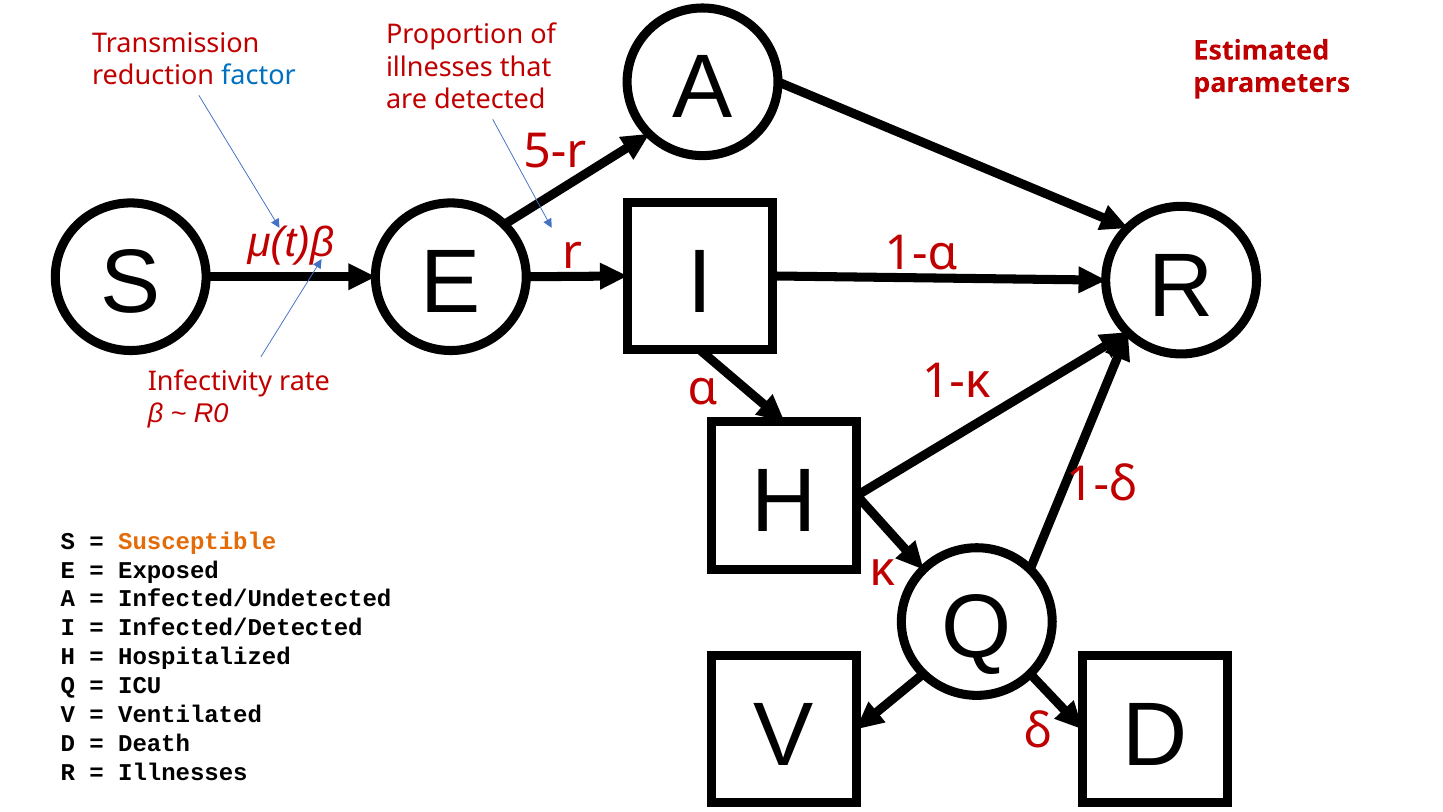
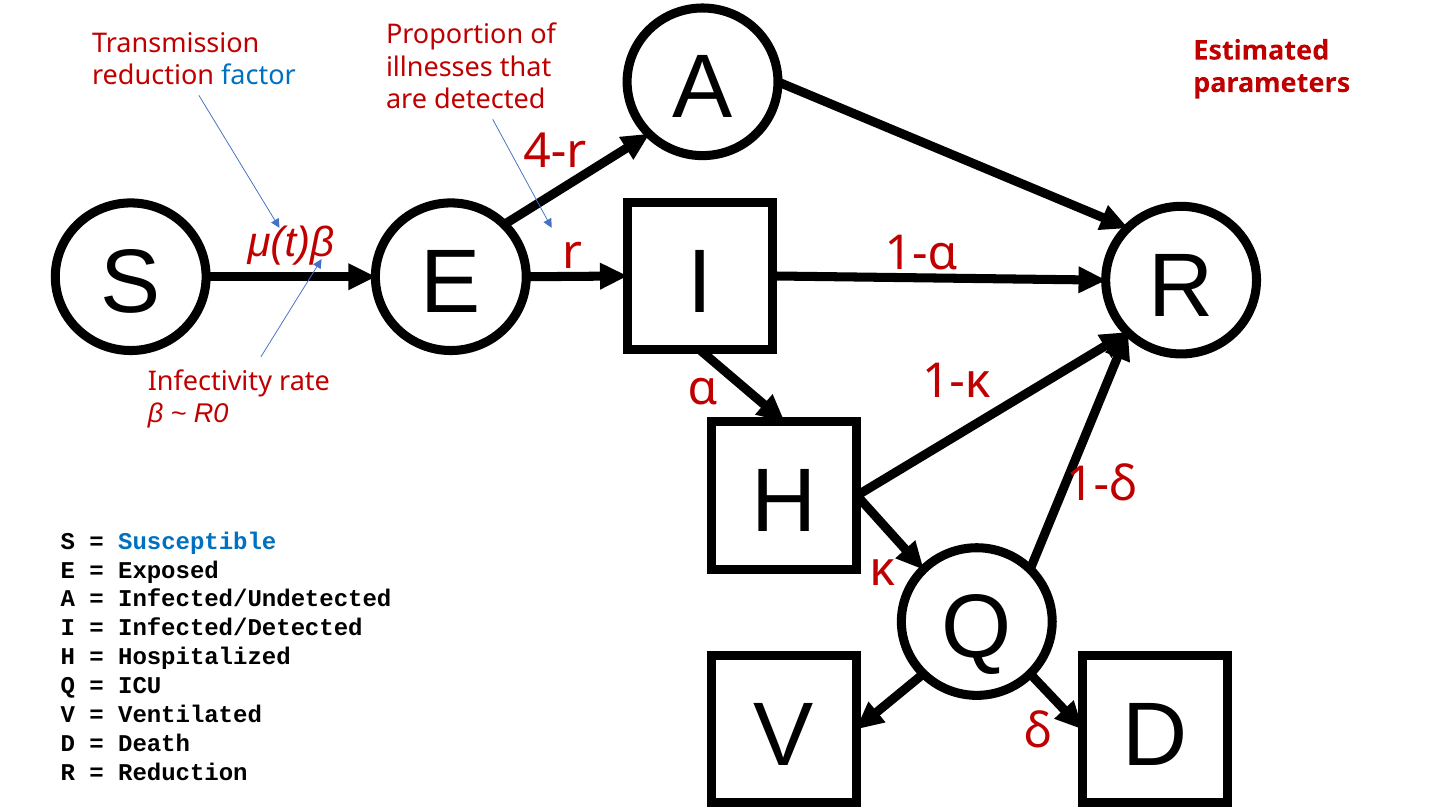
5-r: 5-r -> 4-r (555, 152)
Susceptible colour: orange -> blue (197, 541)
Illnesses: Illnesses -> Reduction (183, 772)
